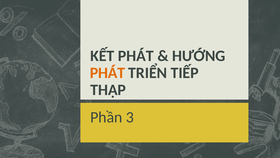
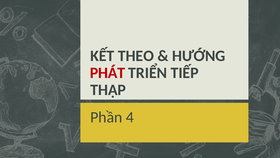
KẾT PHÁT: PHÁT -> THEO (136, 56)
PHÁT colour: orange -> red (108, 73)
3: 3 -> 4 (130, 117)
